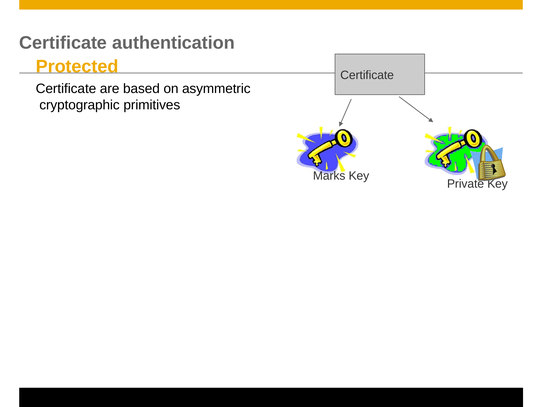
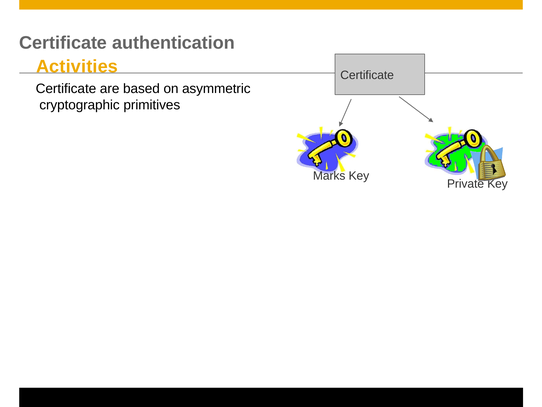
Protected: Protected -> Activities (77, 66)
